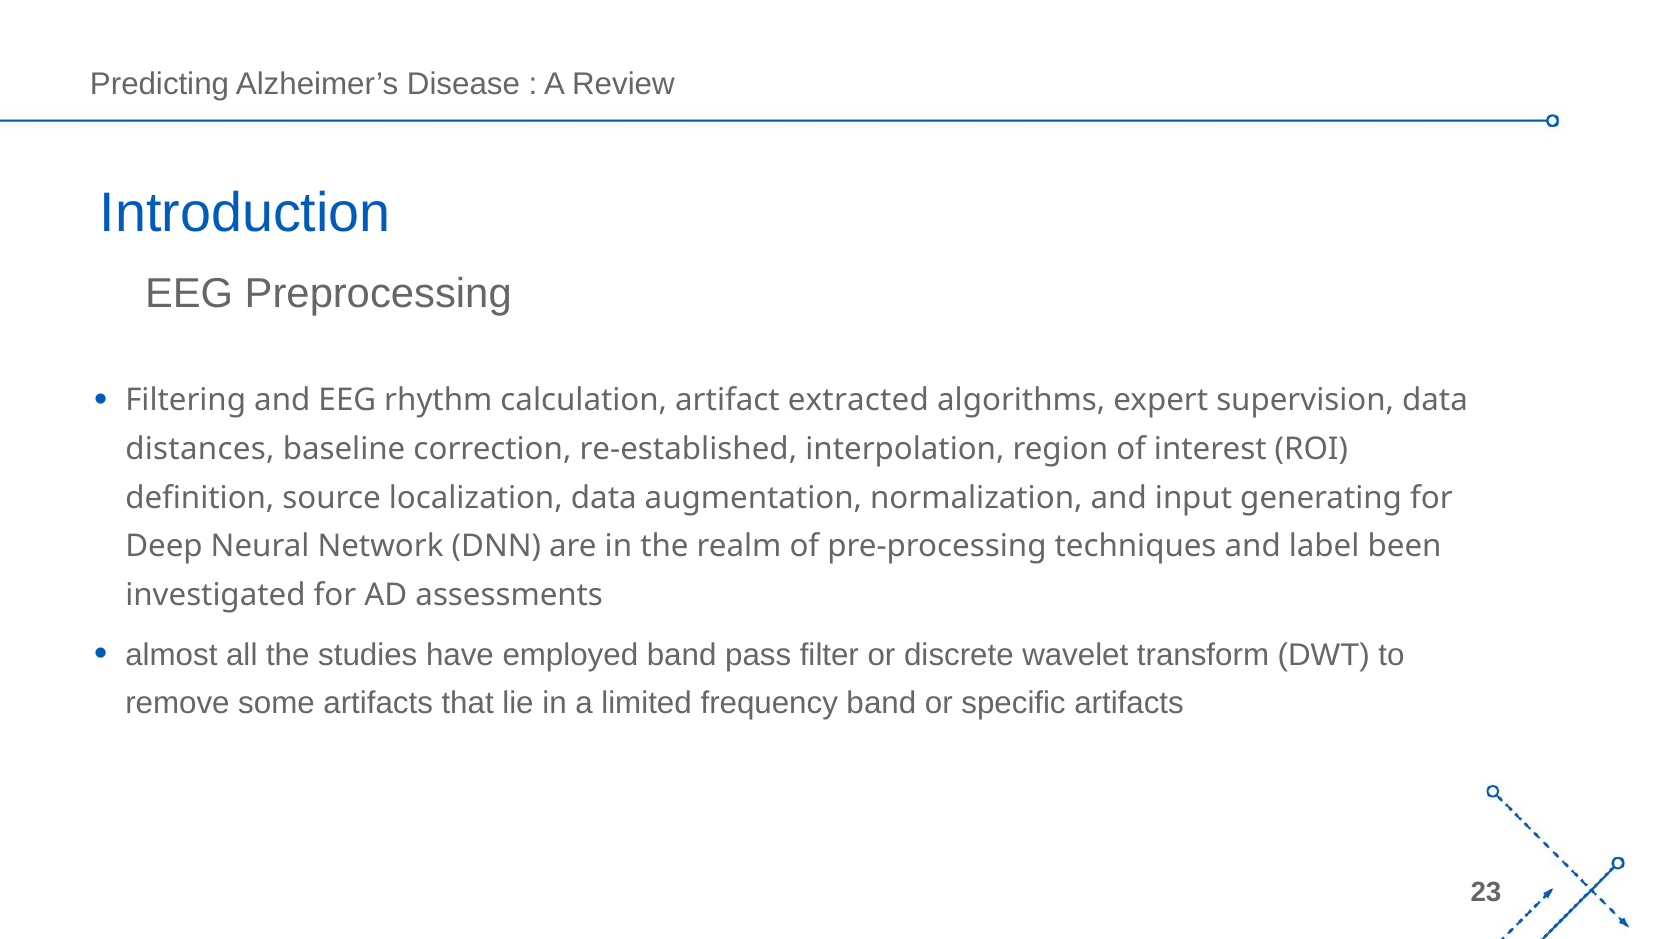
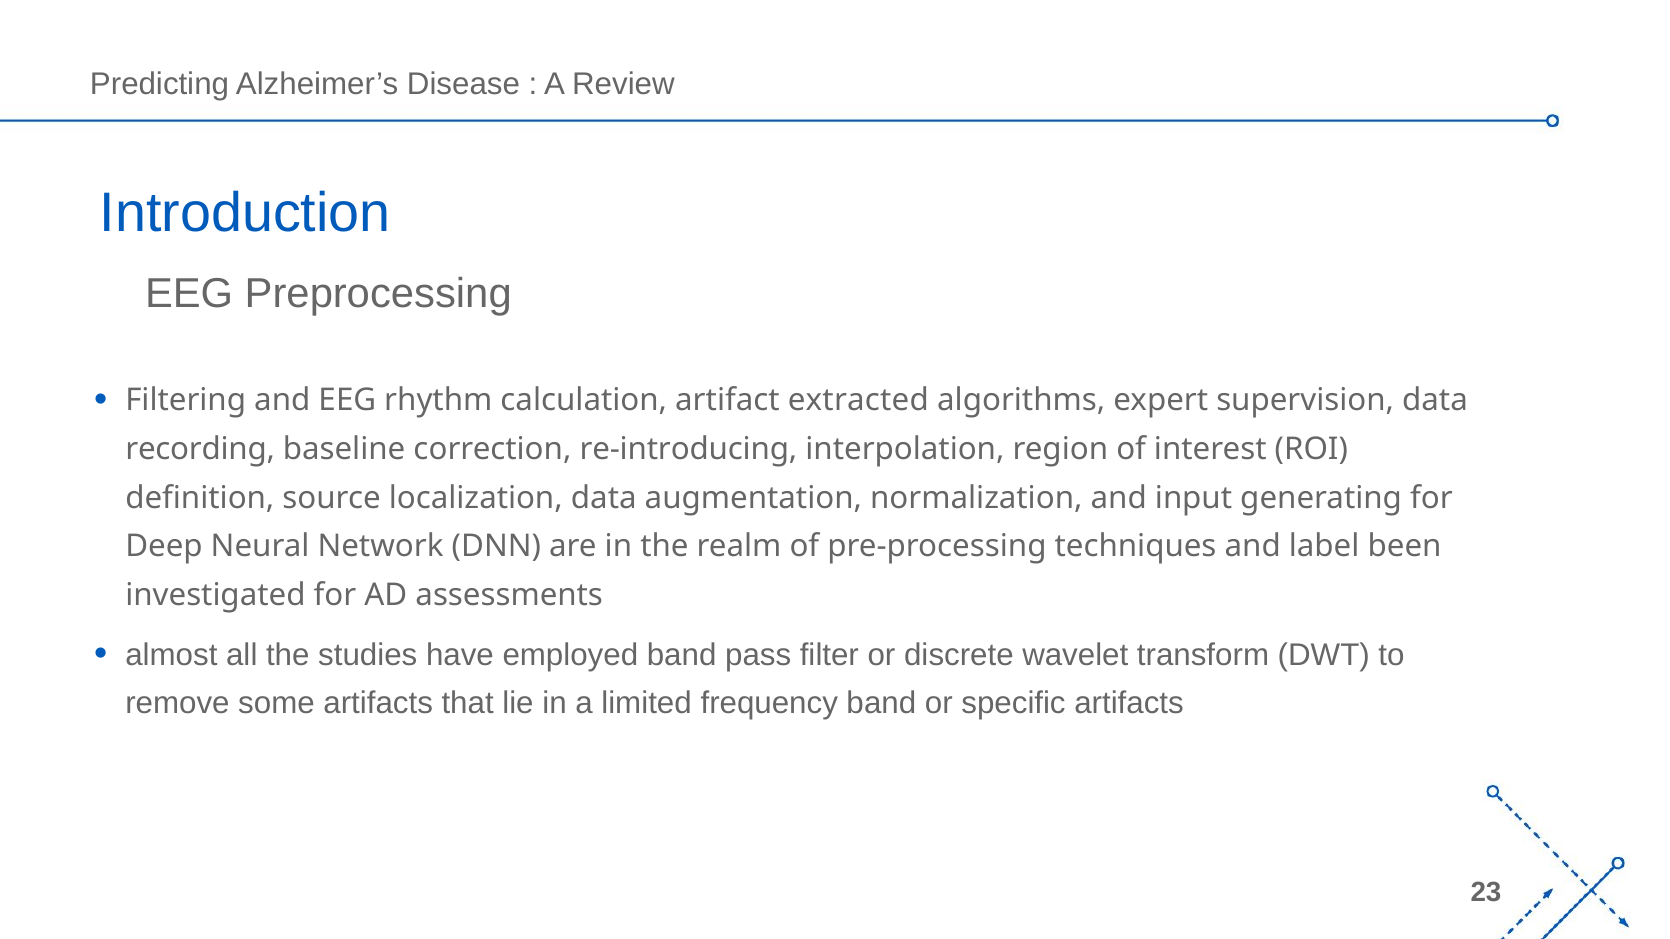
distances: distances -> recording (200, 449)
re-established: re-established -> re-introducing (688, 449)
